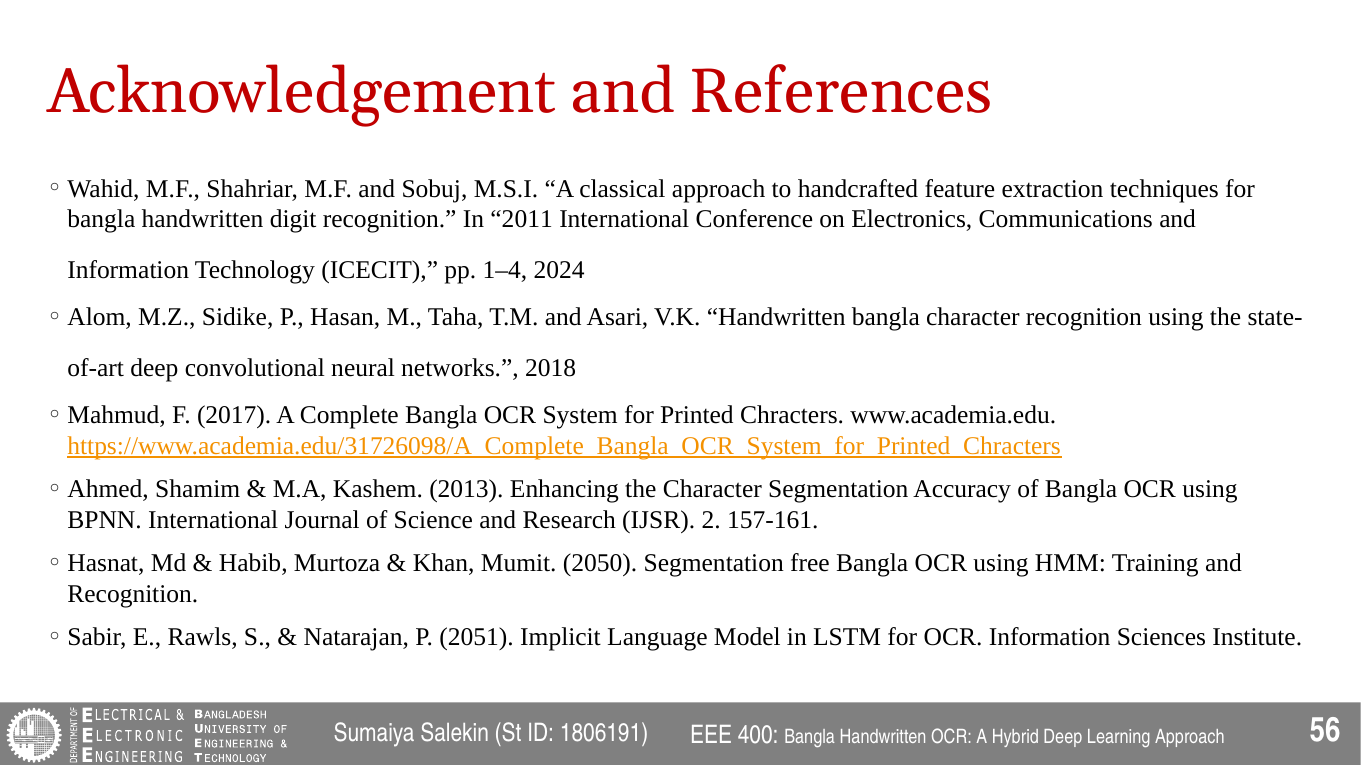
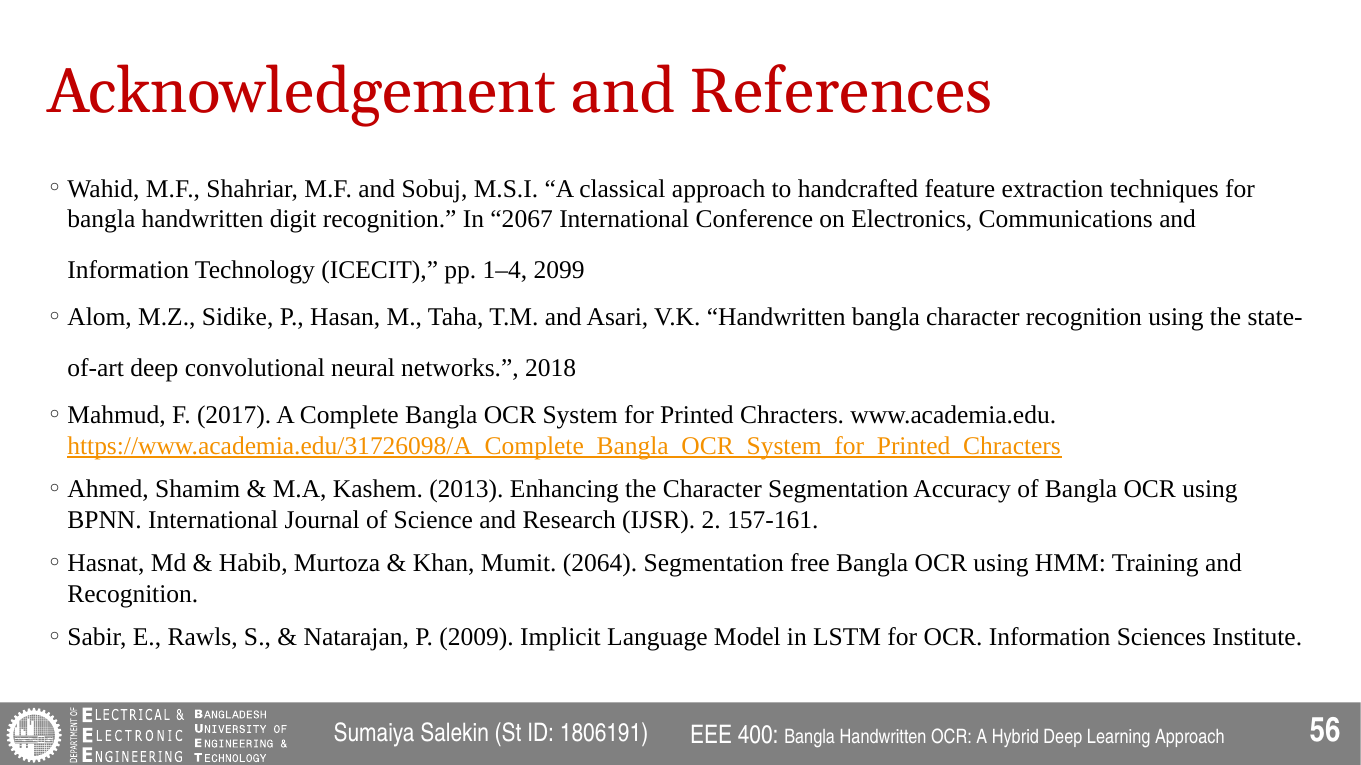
2011: 2011 -> 2067 (522, 220)
2024: 2024 -> 2099 (559, 270)
2050: 2050 -> 2064 (600, 563)
2051: 2051 -> 2009 (477, 637)
